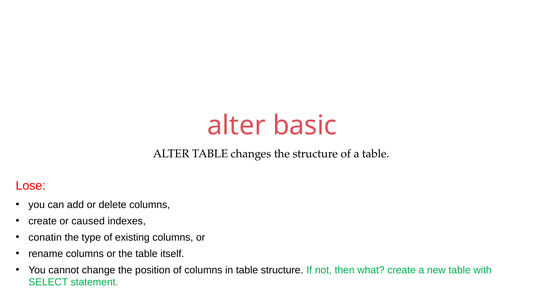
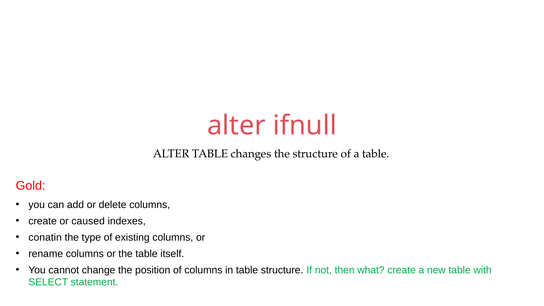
basic: basic -> ifnull (305, 126)
Lose: Lose -> Gold (31, 186)
